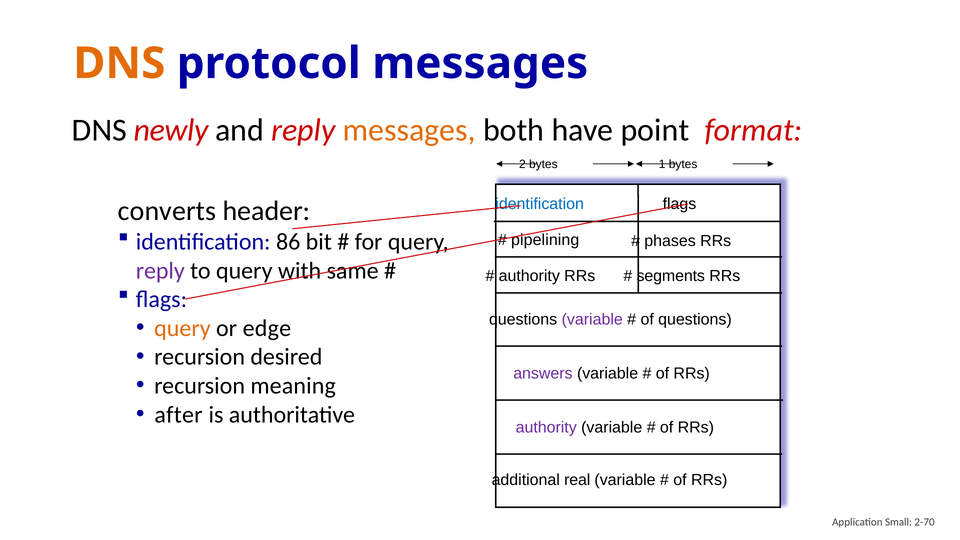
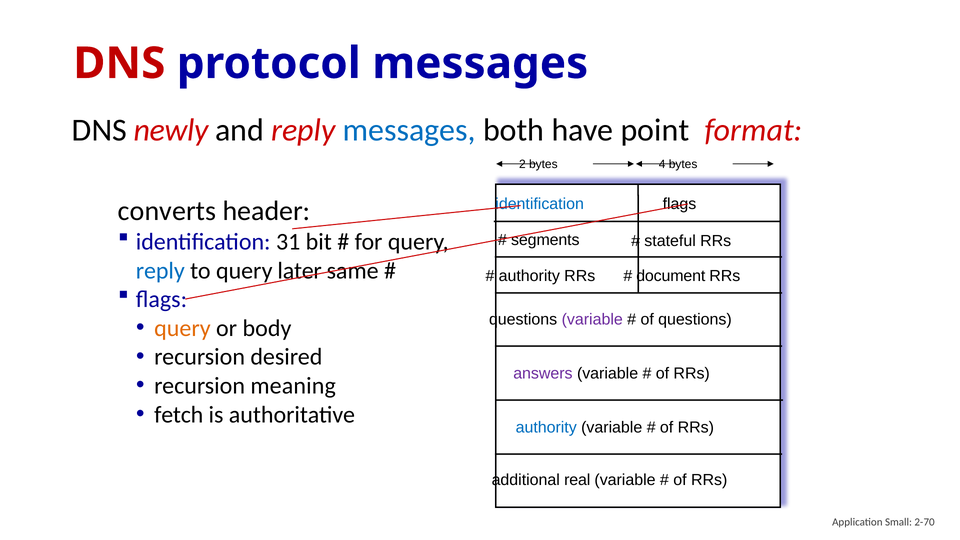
DNS colour: orange -> red (119, 63)
messages colour: orange -> blue (409, 130)
1: 1 -> 4 (662, 164)
86: 86 -> 31 (288, 242)
pipelining: pipelining -> segments (545, 240)
phases: phases -> stateful (670, 241)
reply colour: purple -> blue (160, 271)
with: with -> later (300, 271)
segments: segments -> document (671, 276)
edge: edge -> body (267, 328)
after: after -> fetch (179, 415)
authority colour: purple -> blue (546, 428)
